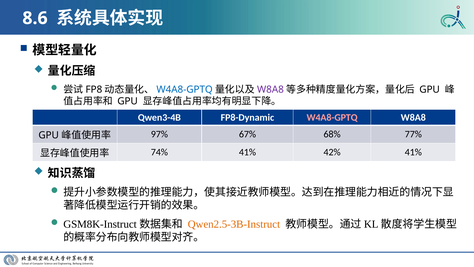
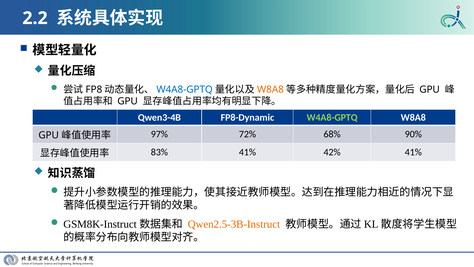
8.6: 8.6 -> 2.2 (35, 18)
W8A8 colour: purple -> orange (270, 89)
W4A8-GPTQ colour: pink -> light green (332, 117)
67%: 67% -> 72% (247, 134)
77%: 77% -> 90% (413, 134)
74%: 74% -> 83% (159, 152)
